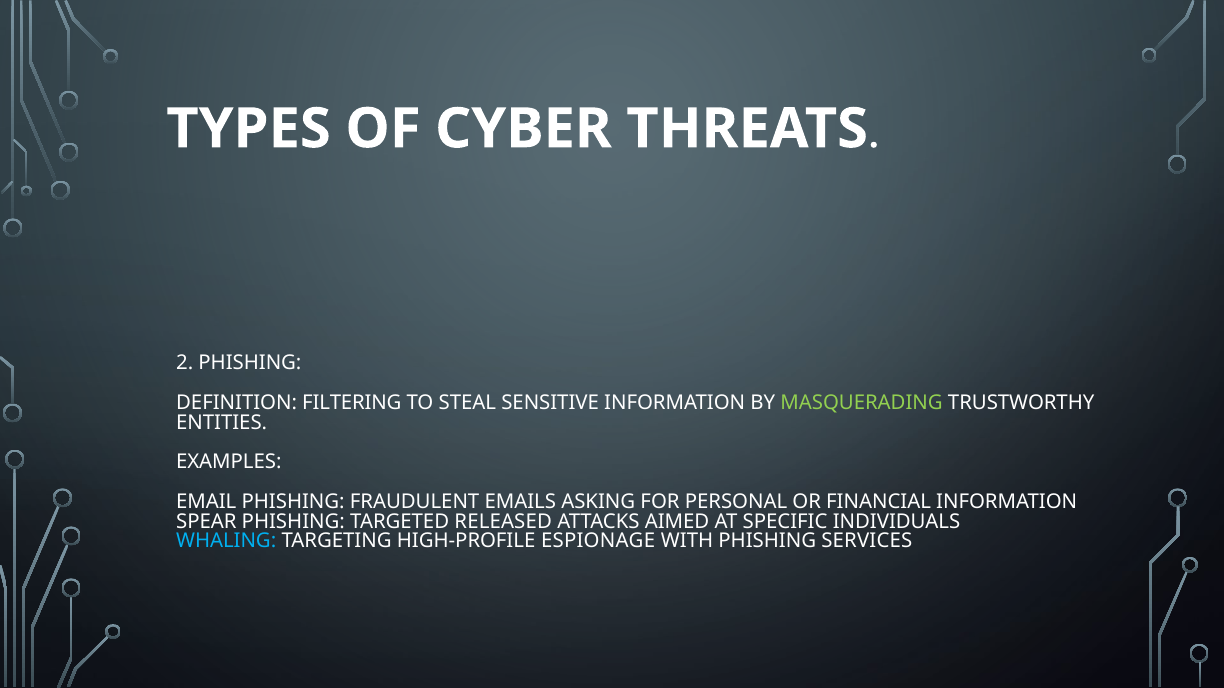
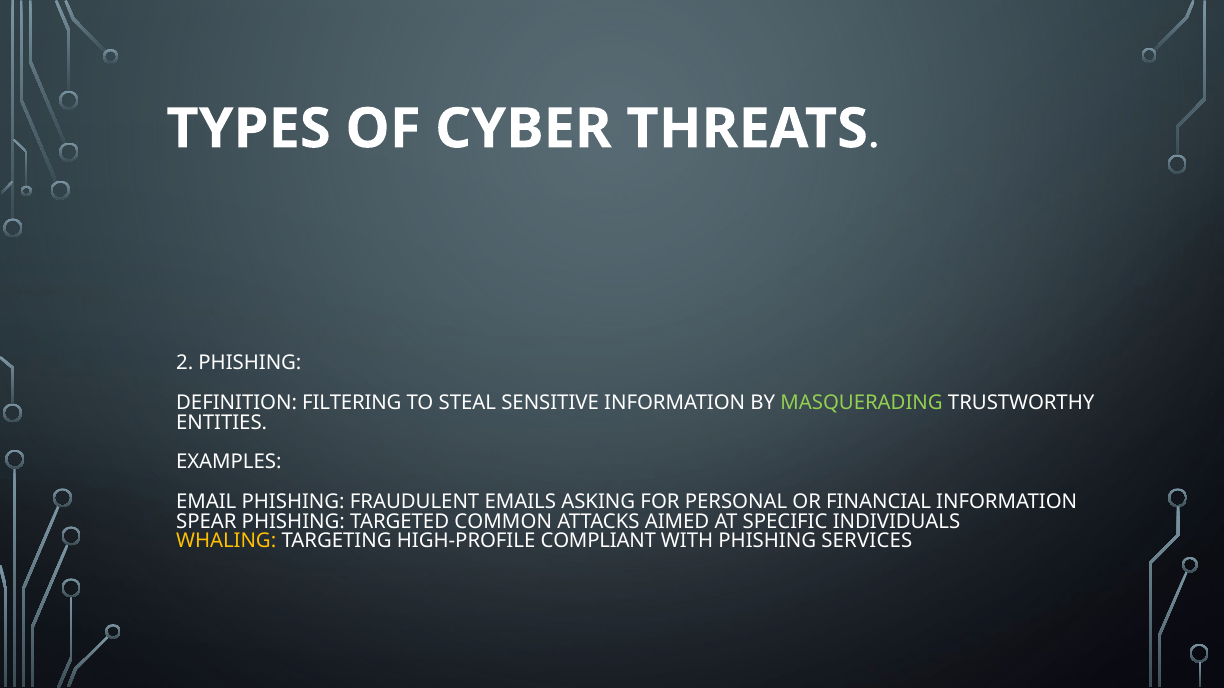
RELEASED: RELEASED -> COMMON (503, 522)
WHALING colour: light blue -> yellow (226, 542)
ESPIONAGE: ESPIONAGE -> COMPLIANT (598, 542)
